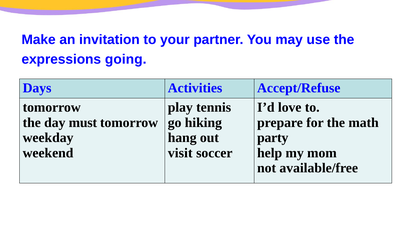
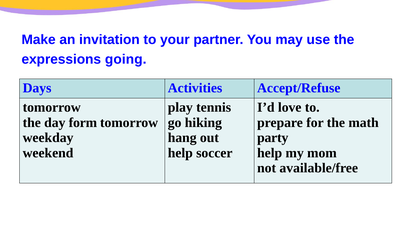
must: must -> form (83, 123)
visit: visit -> help (180, 153)
